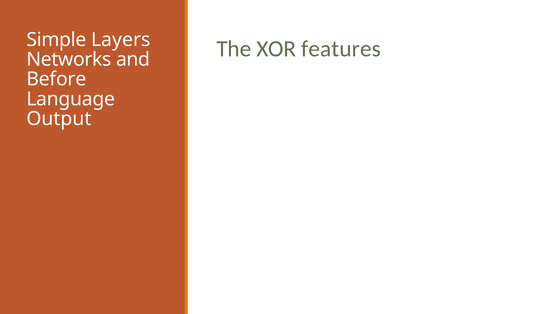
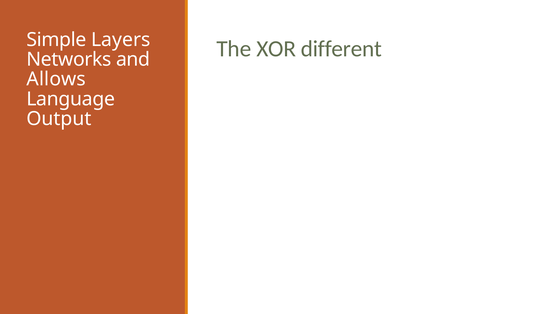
features: features -> different (341, 49)
Before: Before -> Allows (56, 79)
